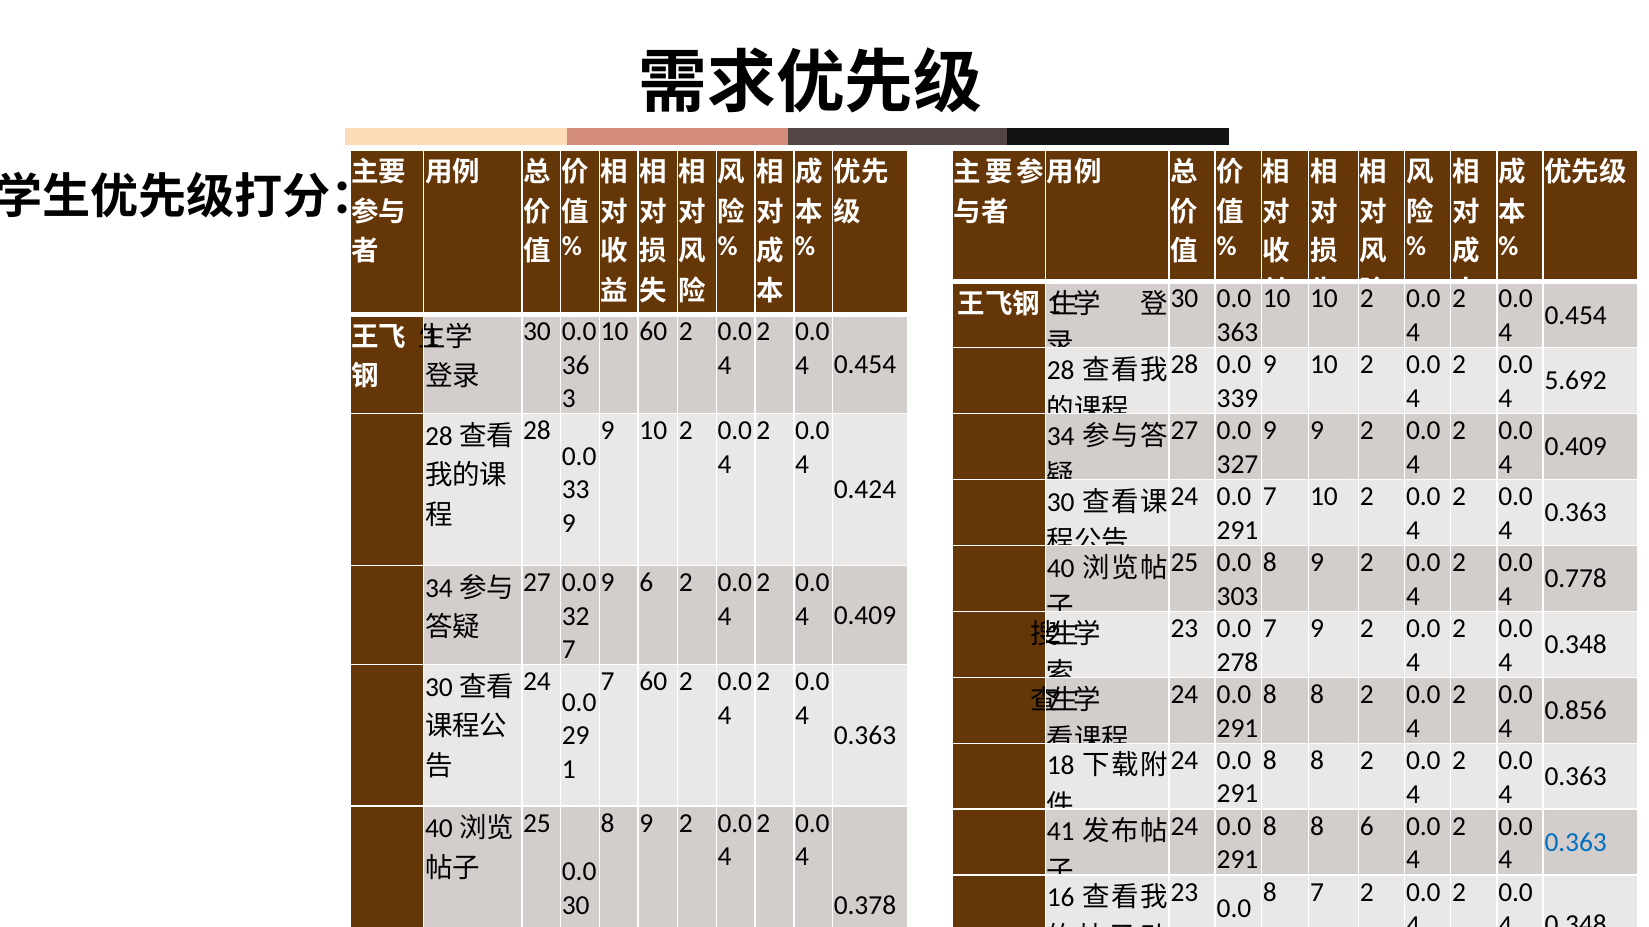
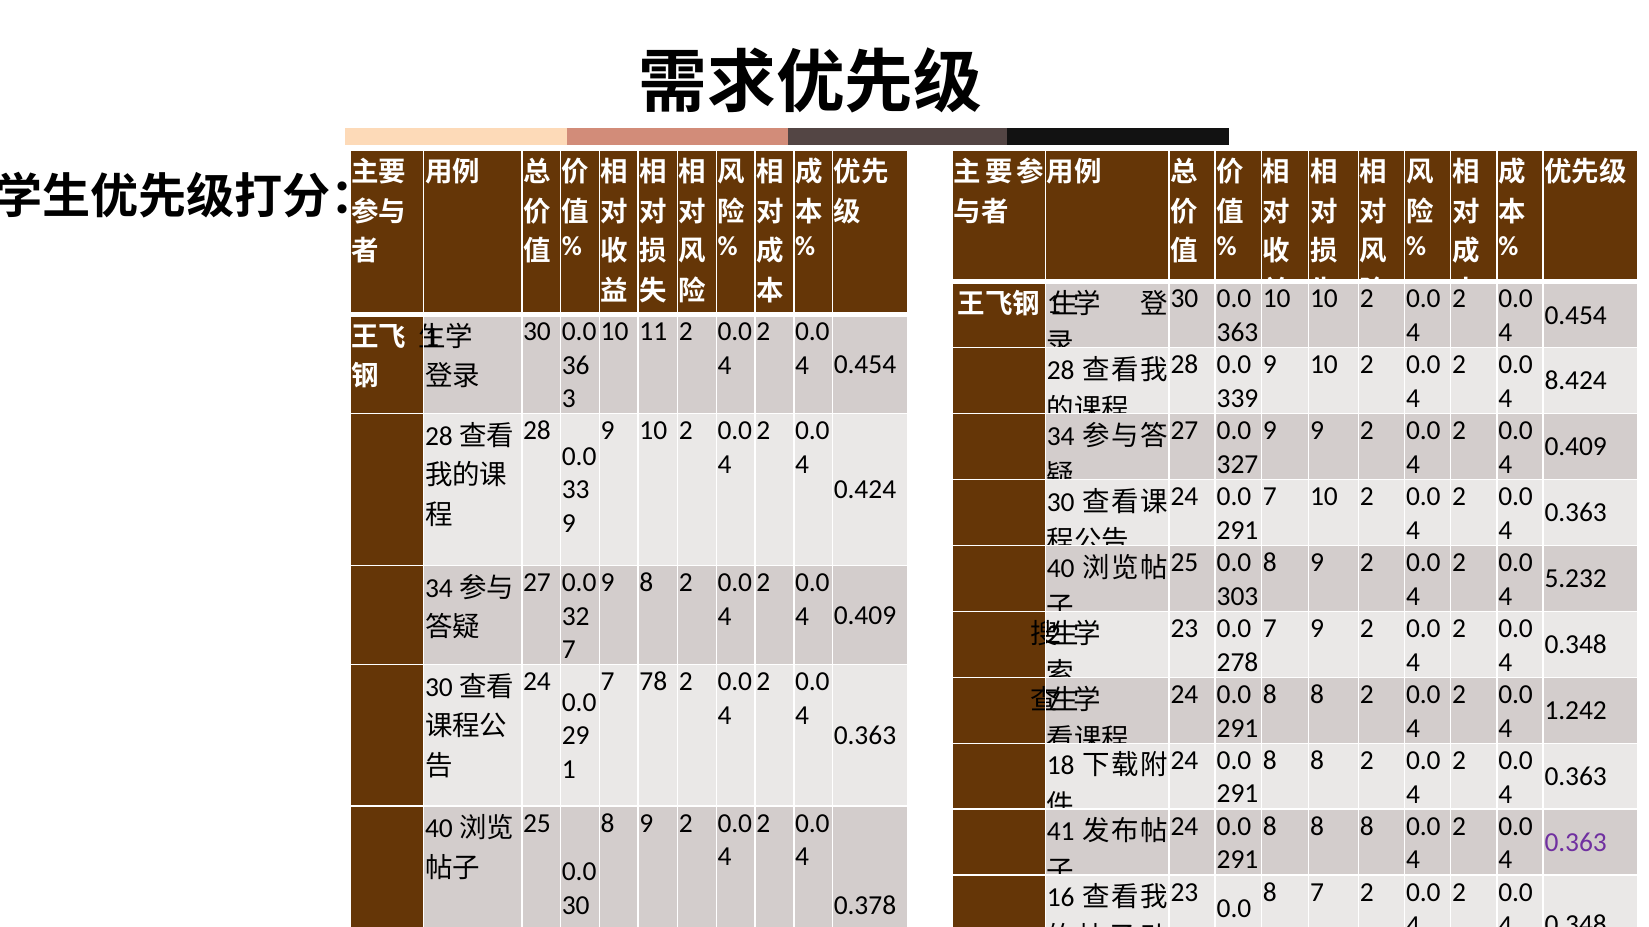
10 60: 60 -> 11 (653, 332)
5.692: 5.692 -> 8.424 (1576, 381)
0.778: 0.778 -> 5.232 (1576, 579)
9 6: 6 -> 8 (646, 583)
7 60: 60 -> 78 (653, 682)
0.856: 0.856 -> 1.242 (1576, 711)
8 8 6: 6 -> 8 (1367, 827)
0.363 colour: blue -> purple (1576, 843)
